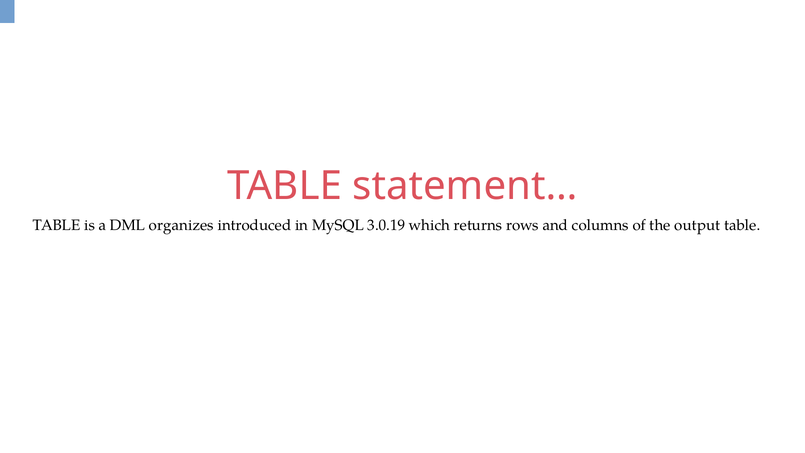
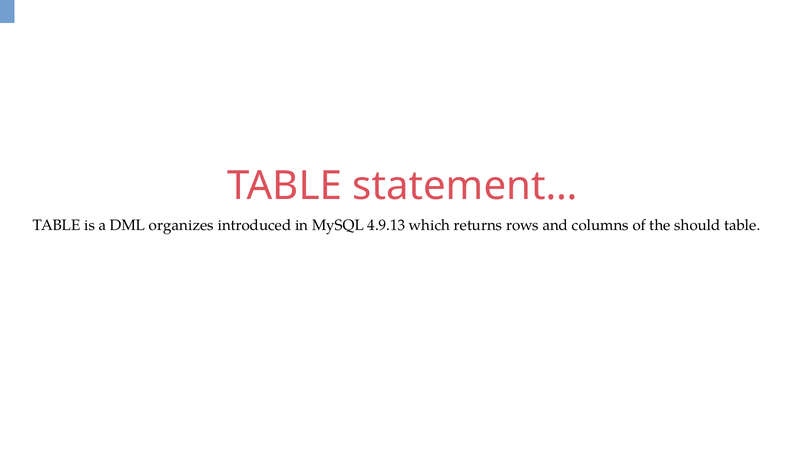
3.0.19: 3.0.19 -> 4.9.13 (386, 225)
output: output -> should (697, 225)
